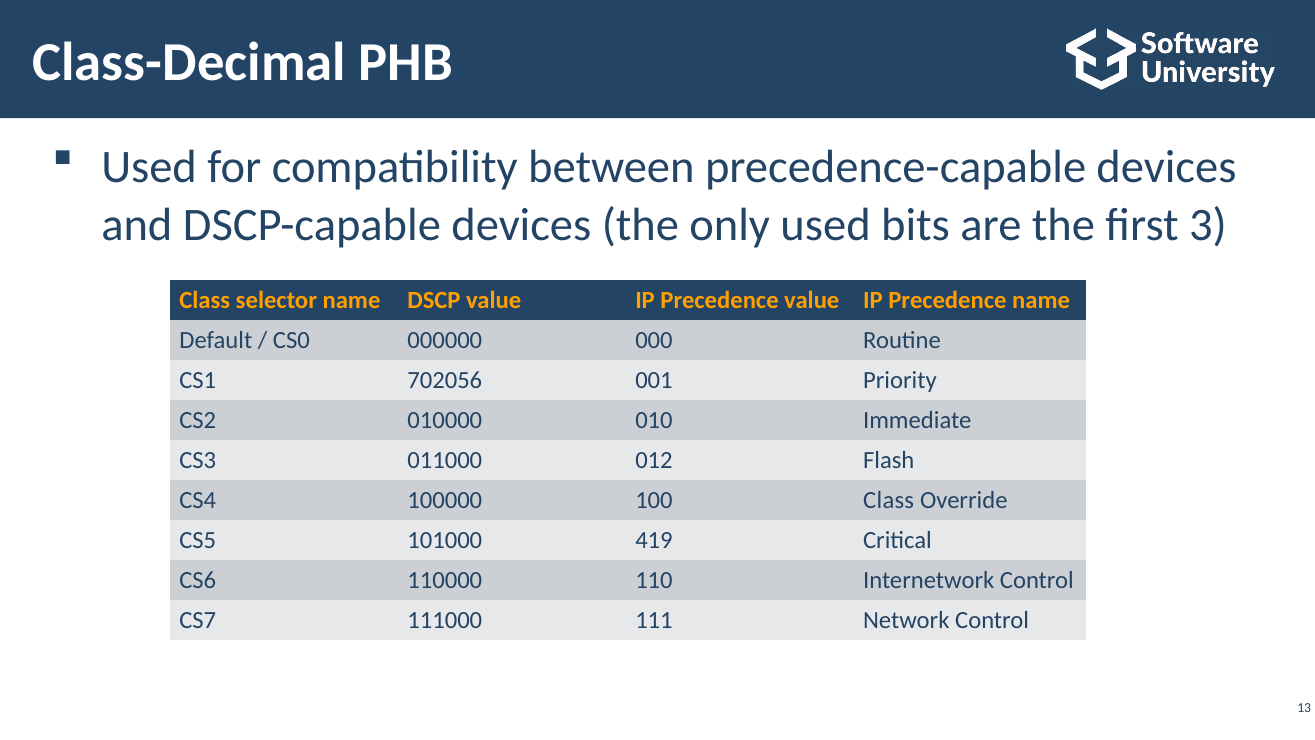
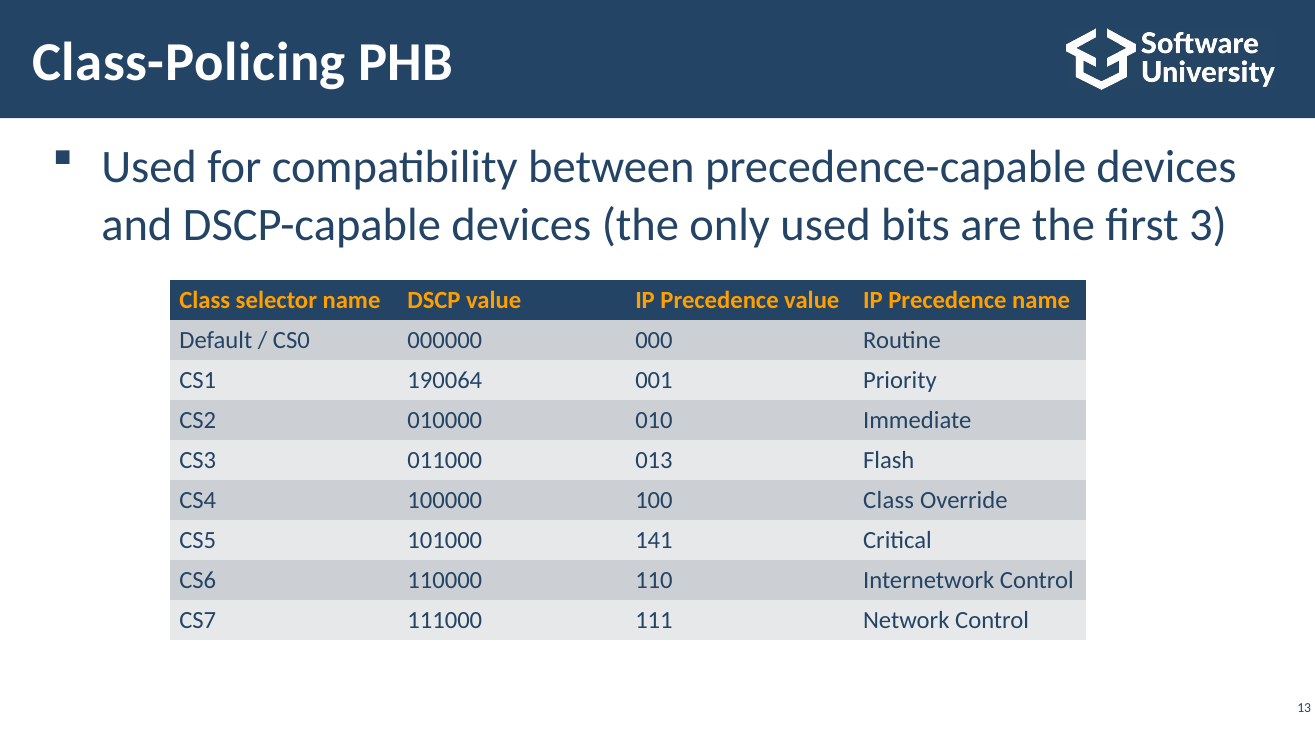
Class-Decimal: Class-Decimal -> Class-Policing (189, 62)
702056: 702056 -> 190064 (445, 380)
012: 012 -> 013 (654, 460)
419: 419 -> 141 (654, 540)
